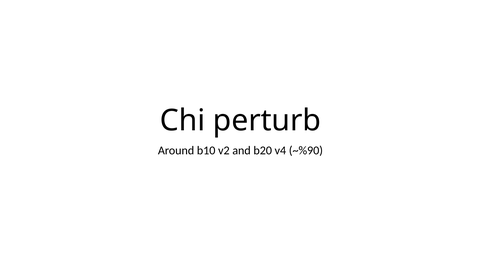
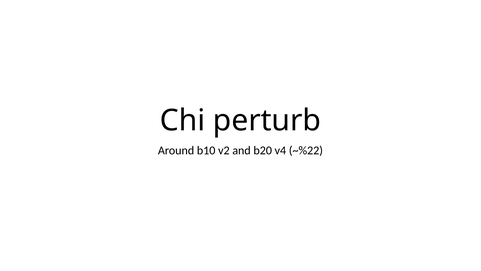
~%90: ~%90 -> ~%22 (306, 150)
